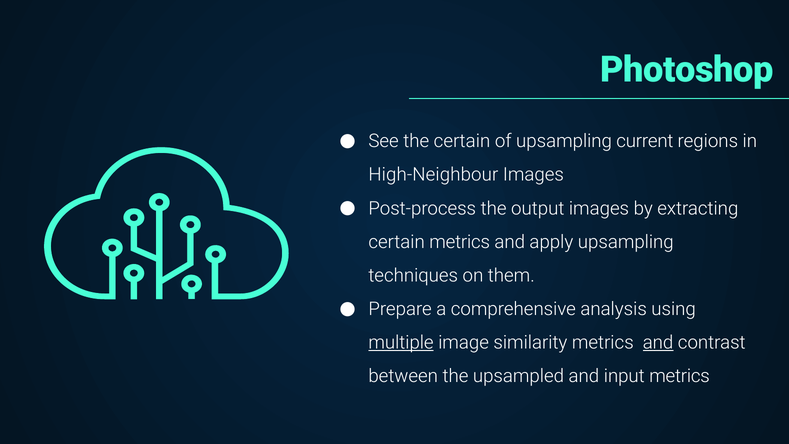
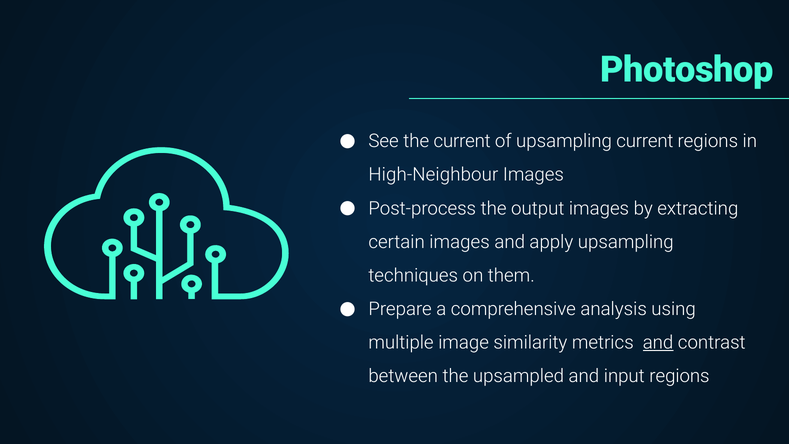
the certain: certain -> current (462, 141)
certain metrics: metrics -> images (460, 242)
multiple underline: present -> none (401, 342)
input metrics: metrics -> regions (679, 376)
